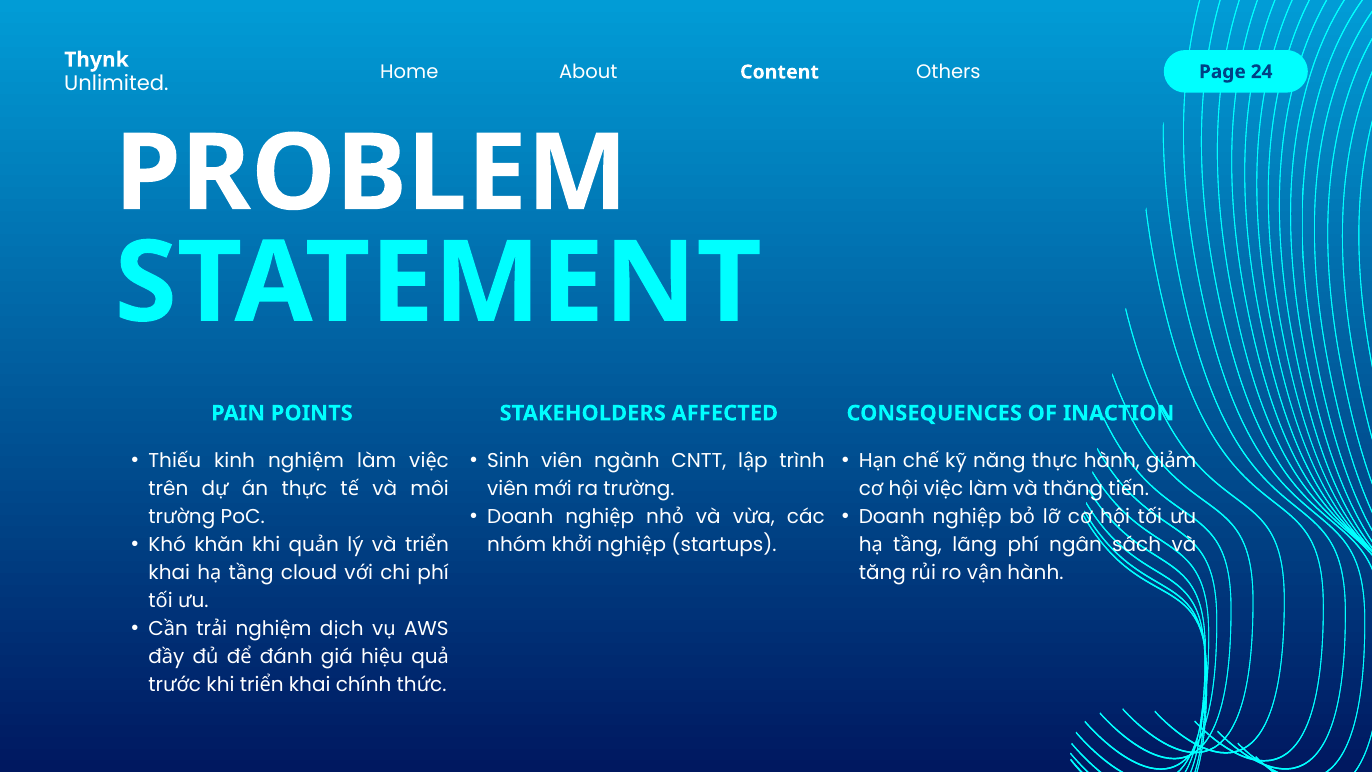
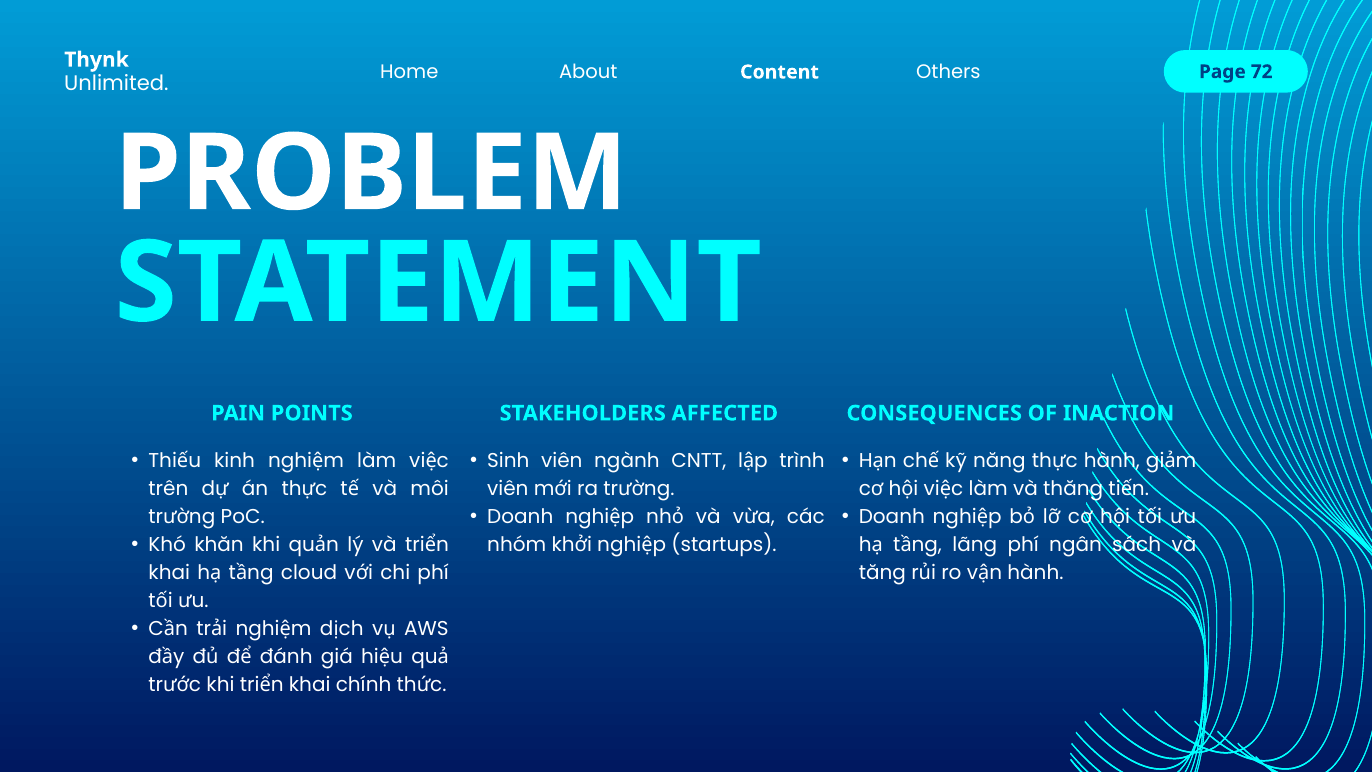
24: 24 -> 72 (1262, 72)
